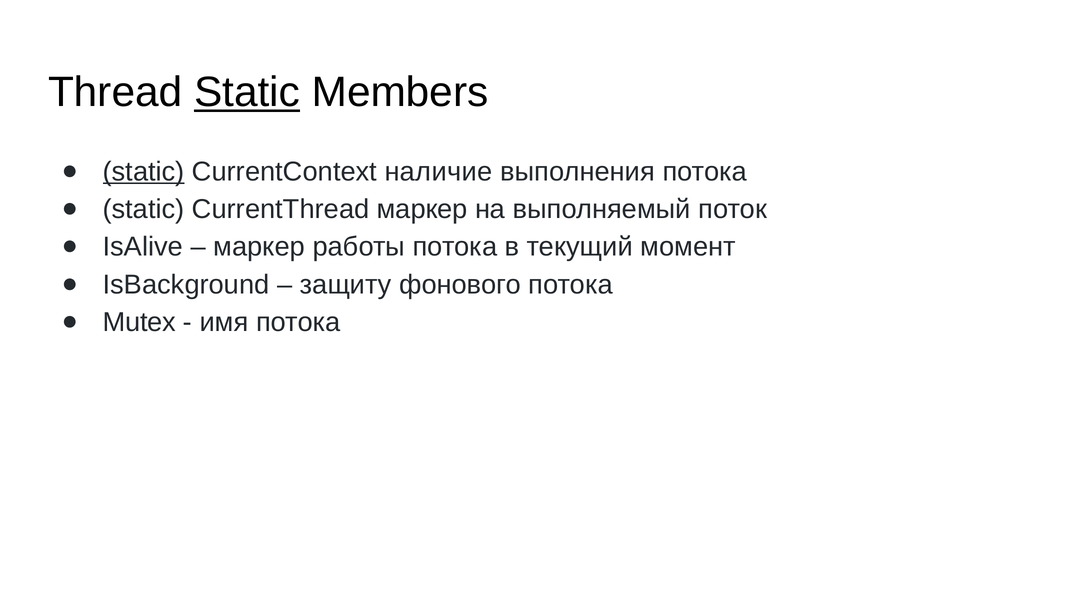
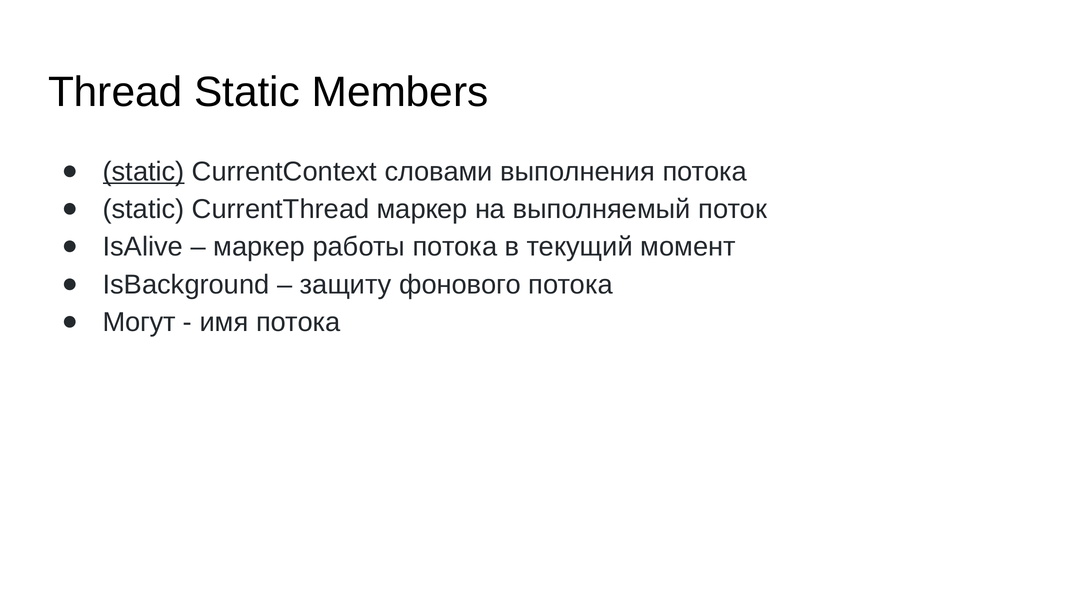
Static underline: present -> none (247, 93)
наличие: наличие -> словами (439, 172)
Mutex: Mutex -> Могут (139, 322)
